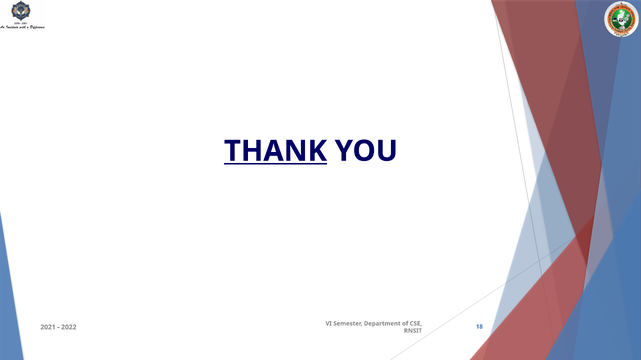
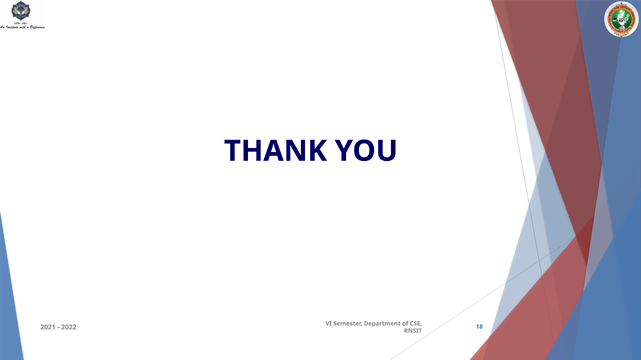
THANK underline: present -> none (275, 151)
